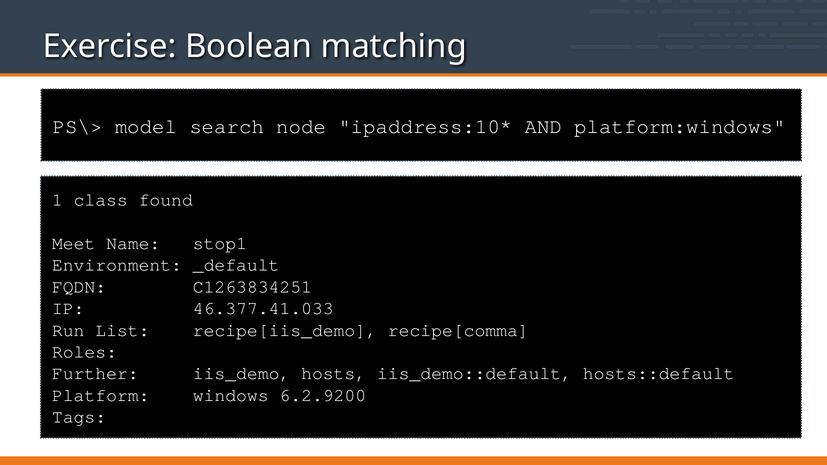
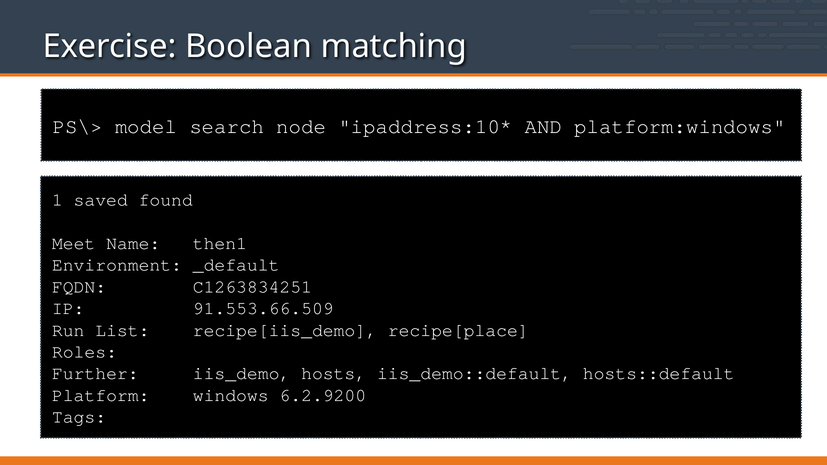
class: class -> saved (101, 200)
stop1: stop1 -> then1 (220, 243)
46.377.41.033: 46.377.41.033 -> 91.553.66.509 (263, 308)
recipe[comma: recipe[comma -> recipe[place (458, 330)
